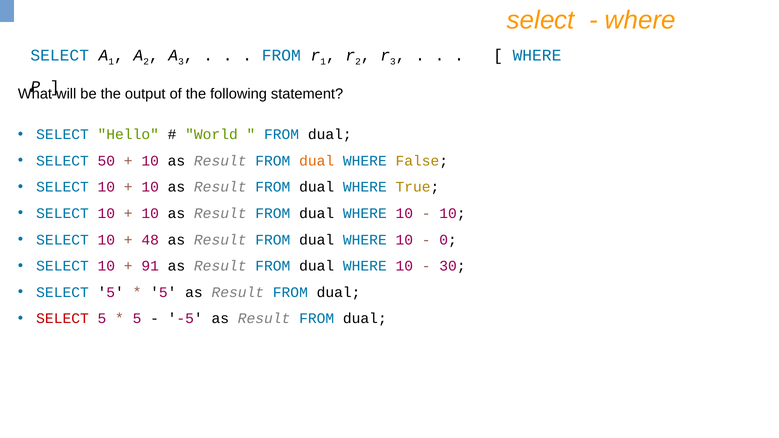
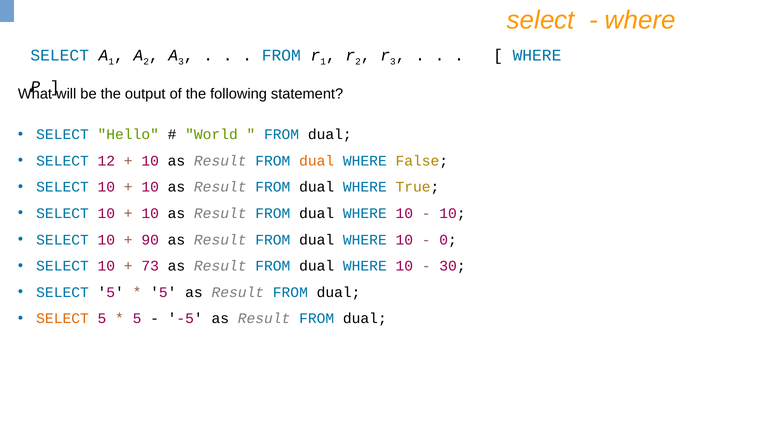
50: 50 -> 12 (106, 161)
48: 48 -> 90 (150, 240)
91: 91 -> 73 (150, 266)
SELECT colour: red -> orange (63, 319)
